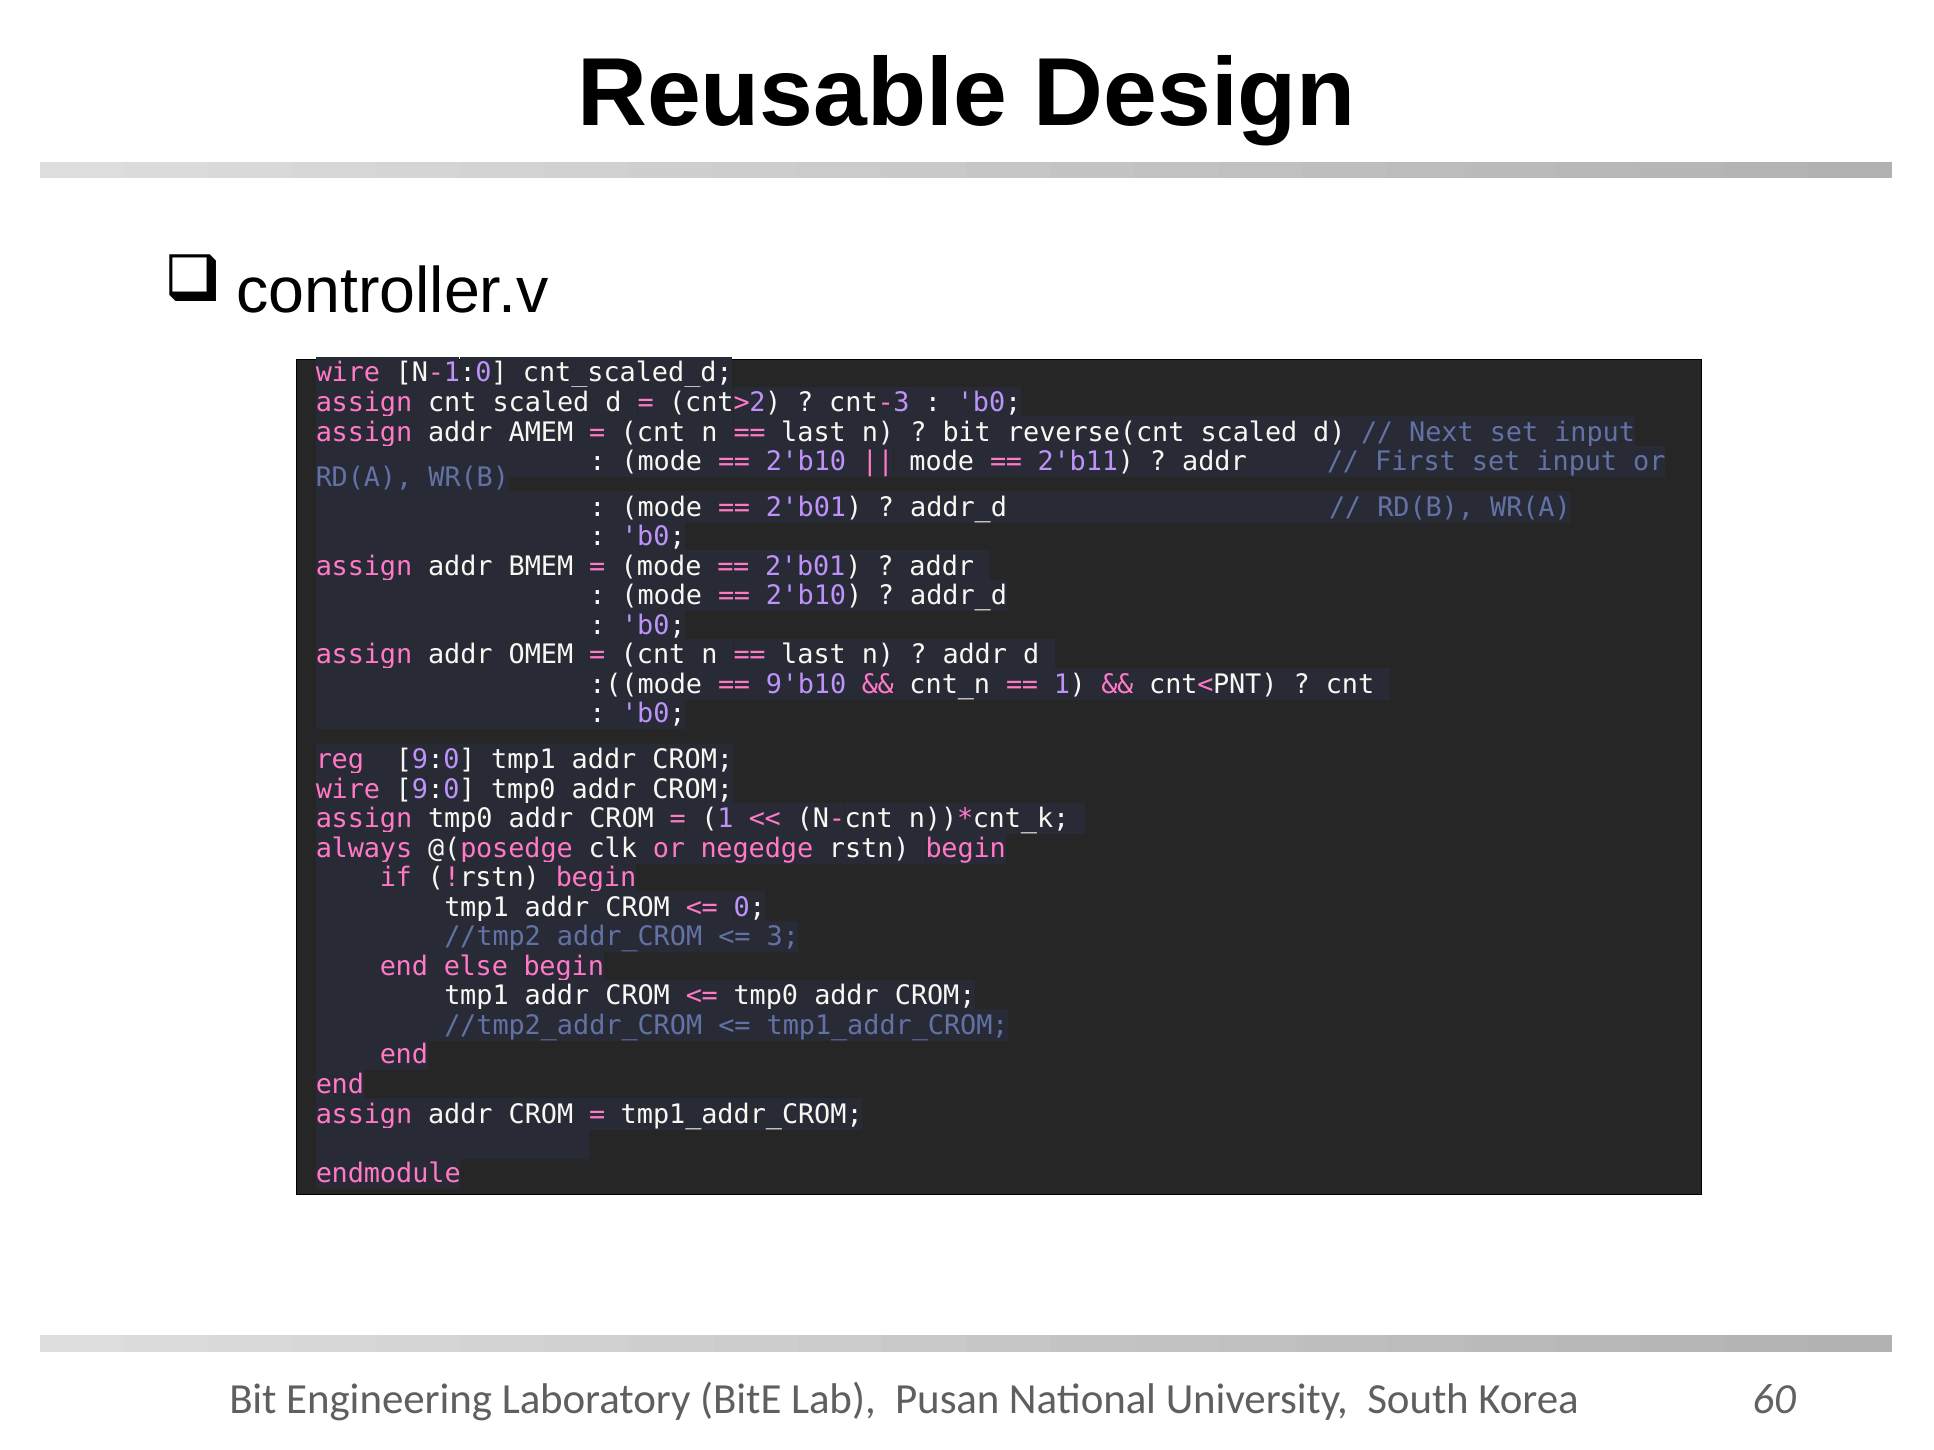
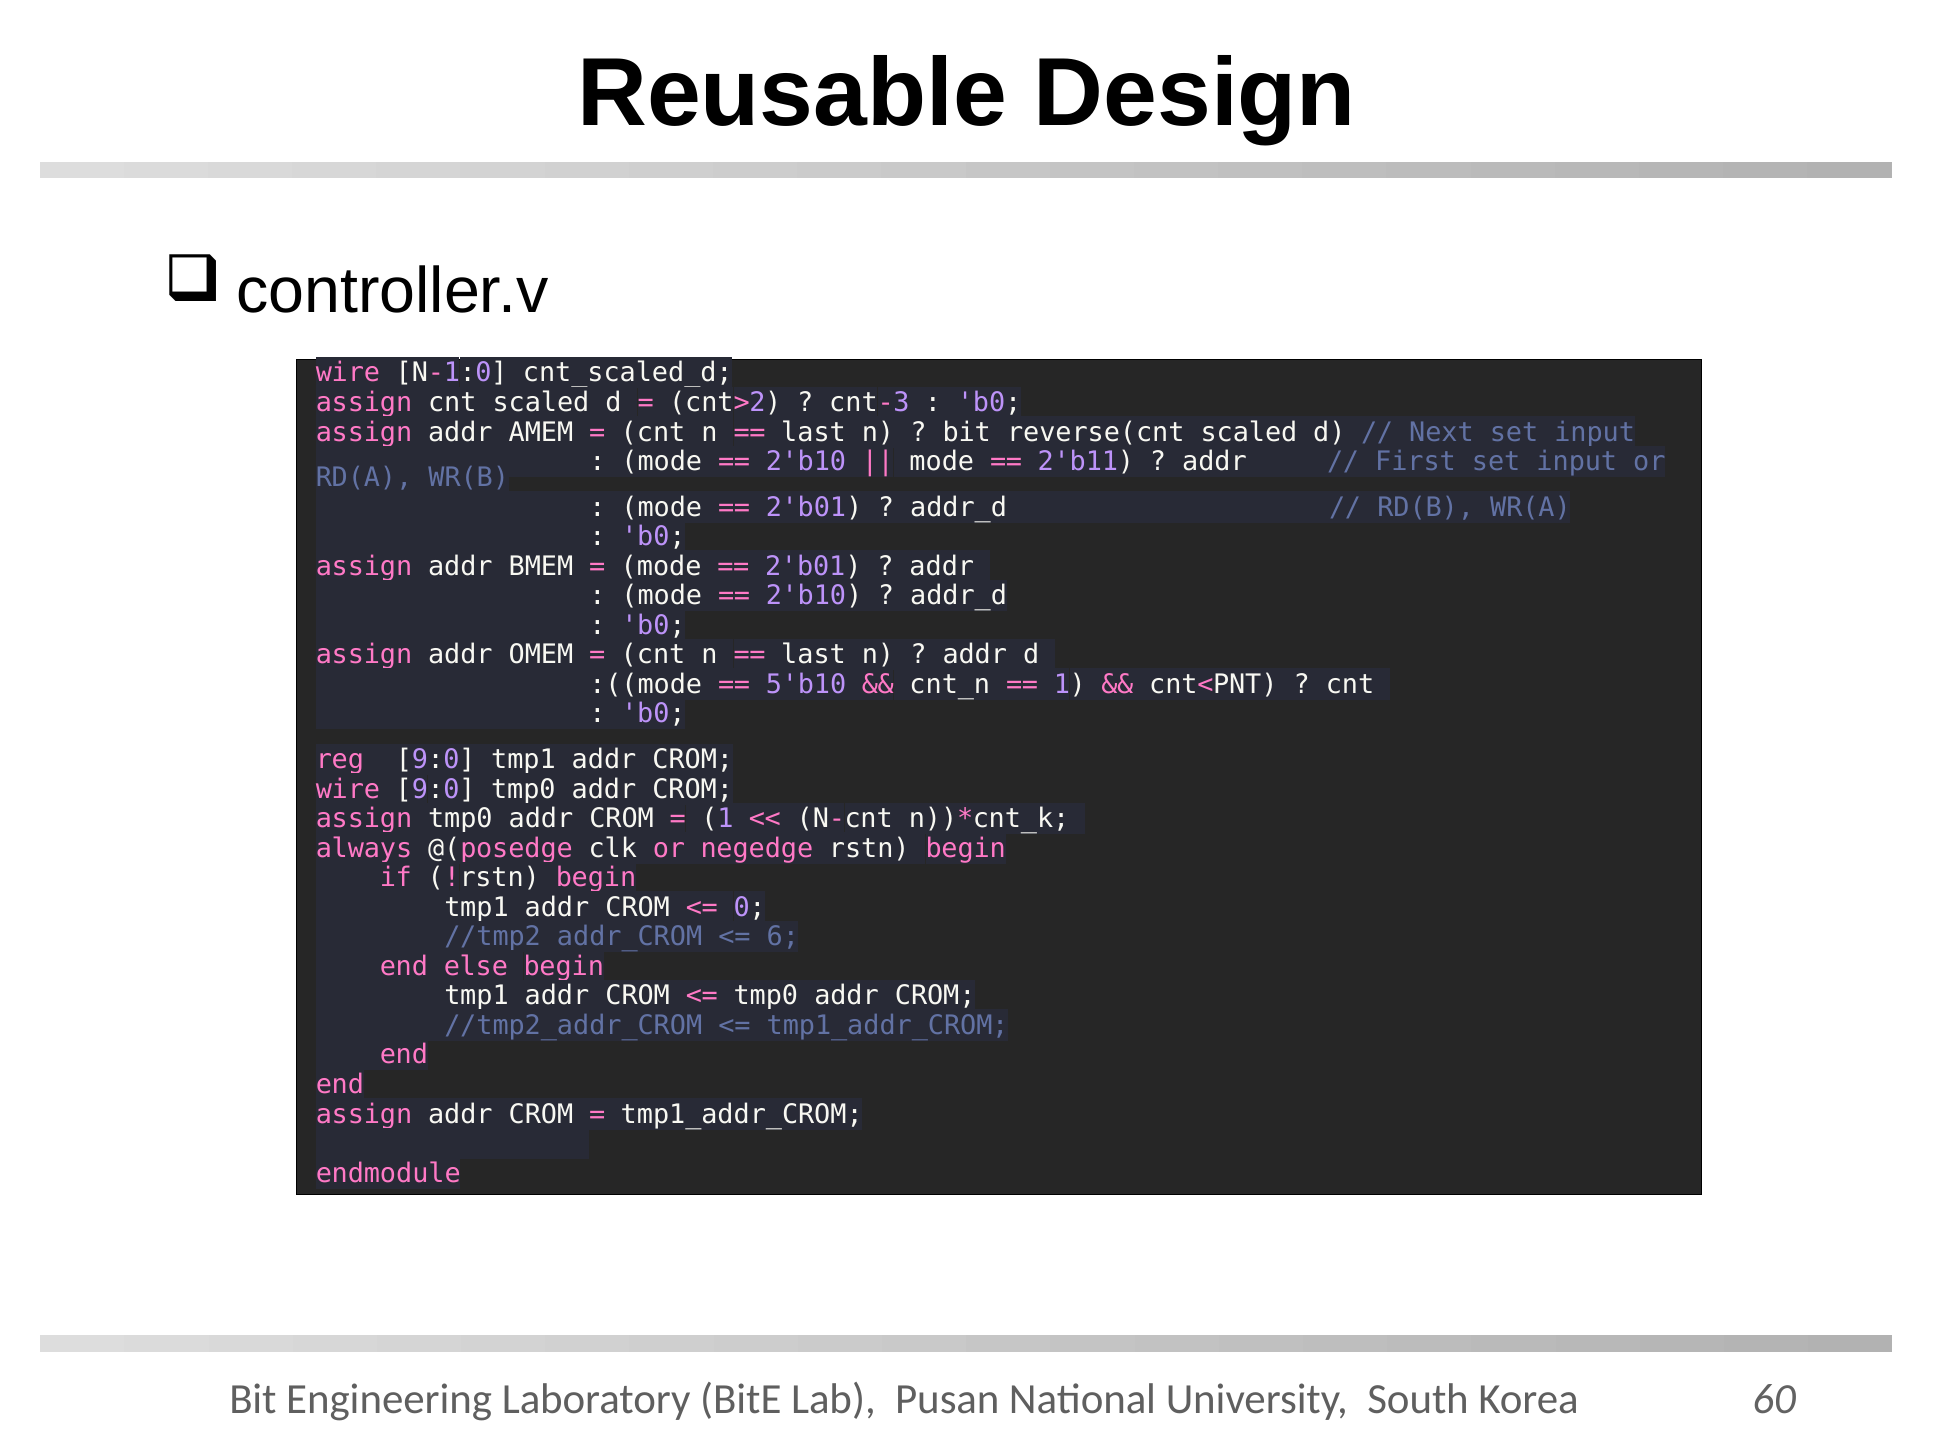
9'b10: 9'b10 -> 5'b10 (806, 685)
3: 3 -> 6 (783, 937)
